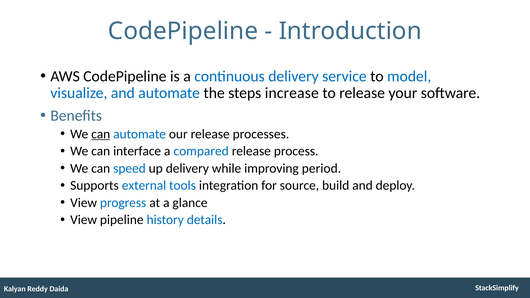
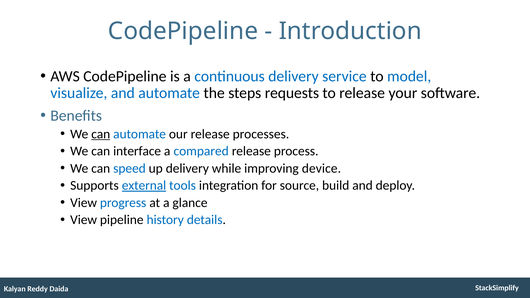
increase: increase -> requests (292, 93)
period: period -> device (321, 168)
external underline: none -> present (144, 186)
